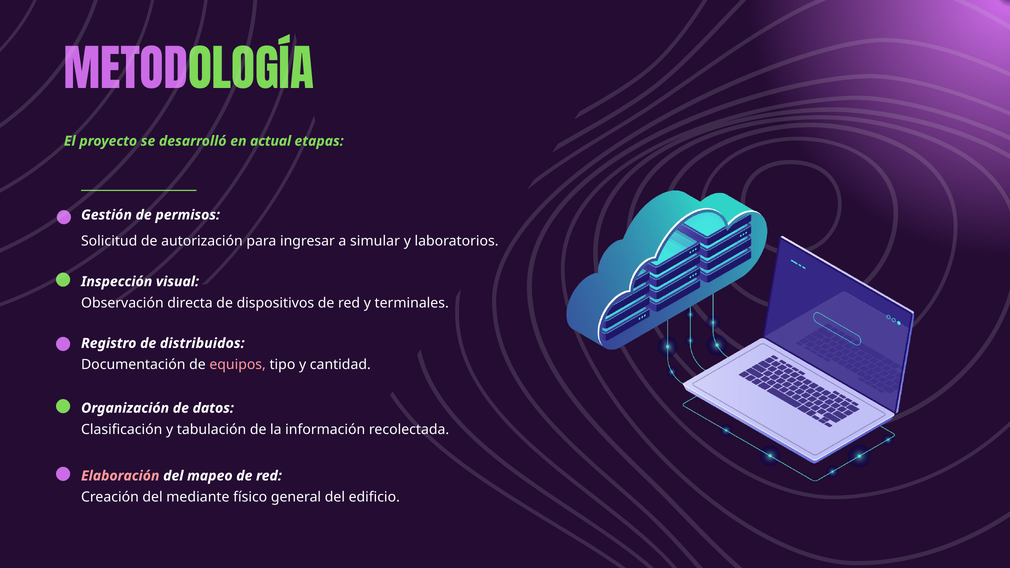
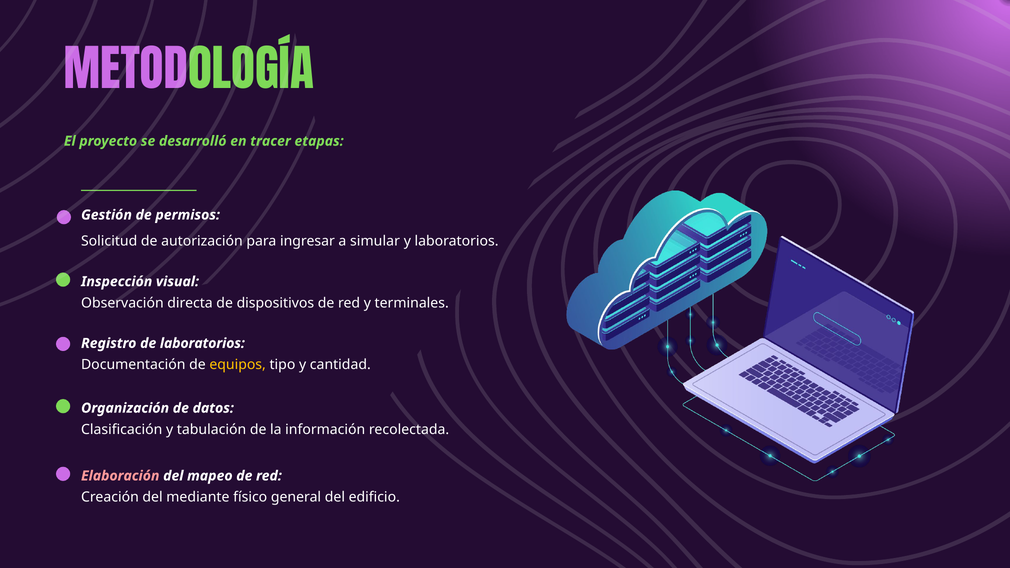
actual: actual -> tracer (271, 141)
de distribuidos: distribuidos -> laboratorios (202, 343)
equipos colour: pink -> yellow (238, 365)
